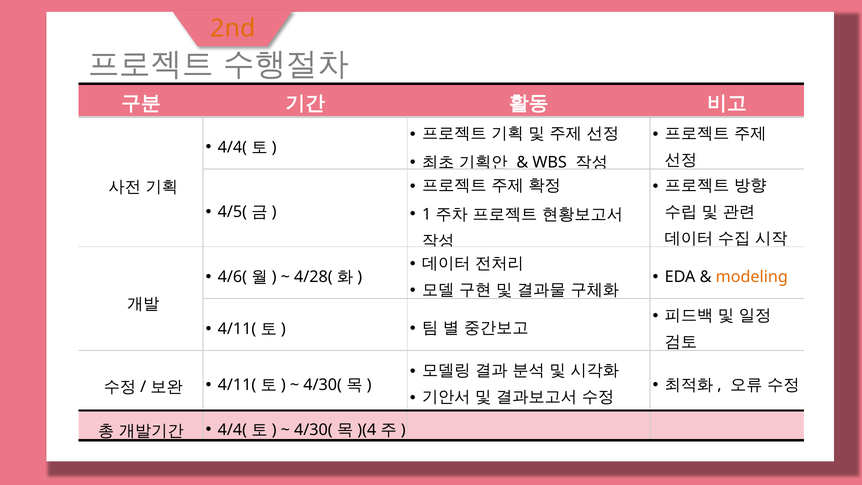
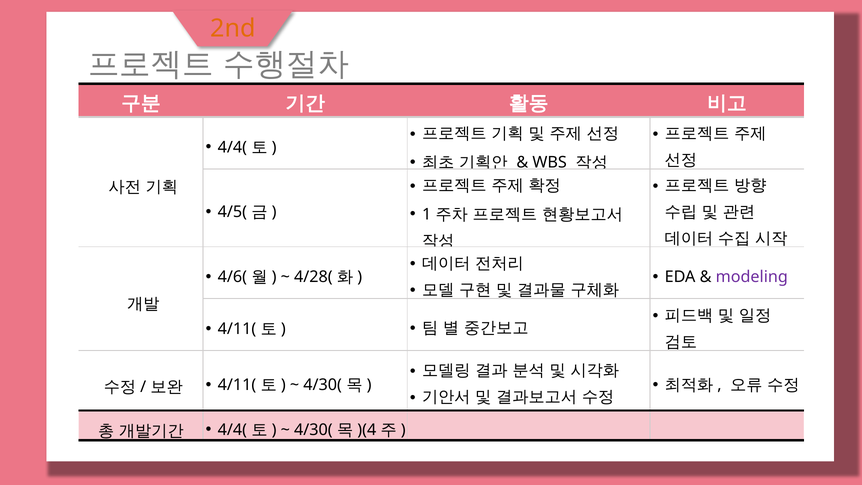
modeling colour: orange -> purple (752, 277)
